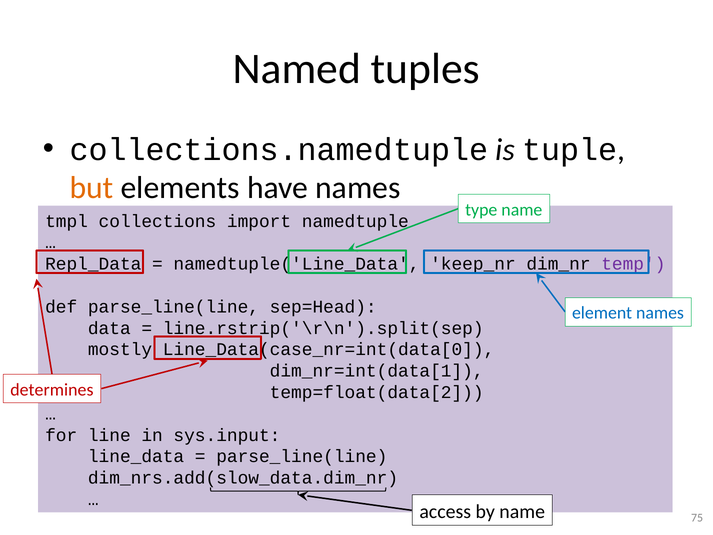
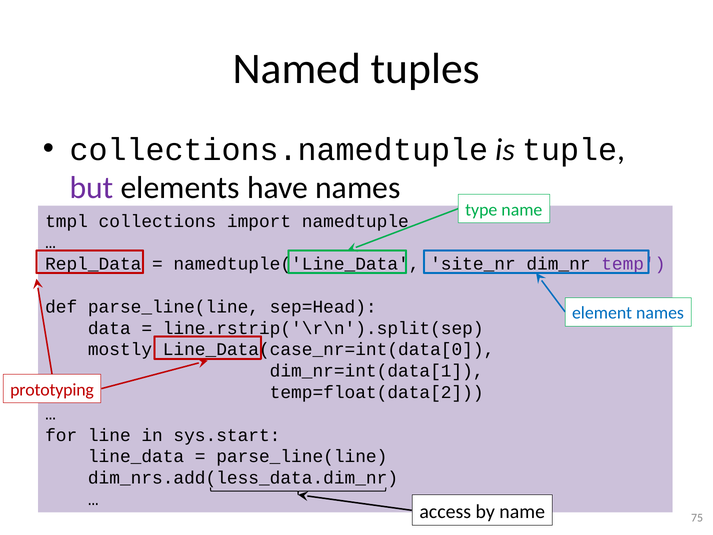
but colour: orange -> purple (91, 188)
keep_nr: keep_nr -> site_nr (473, 264)
determines: determines -> prototyping (52, 389)
sys.input: sys.input -> sys.start (227, 435)
dim_nrs.add(slow_data.dim_nr: dim_nrs.add(slow_data.dim_nr -> dim_nrs.add(less_data.dim_nr (243, 478)
